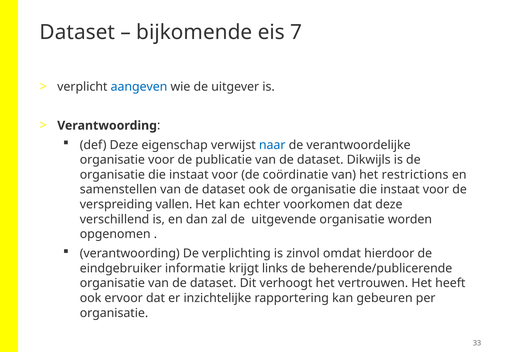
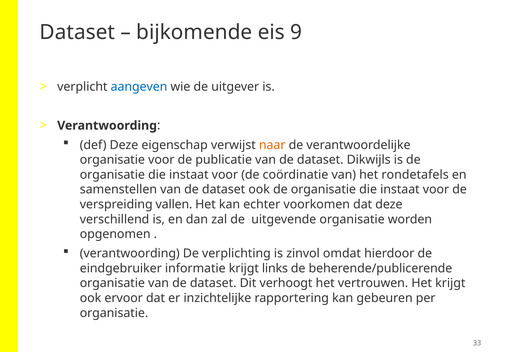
7: 7 -> 9 (296, 32)
naar colour: blue -> orange (272, 145)
restrictions: restrictions -> rondetafels (415, 175)
Het heeft: heeft -> krijgt (450, 283)
